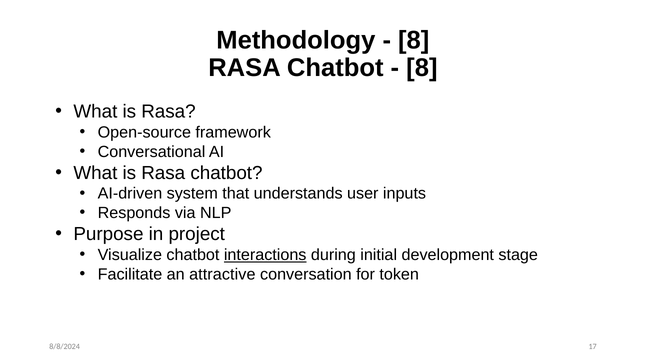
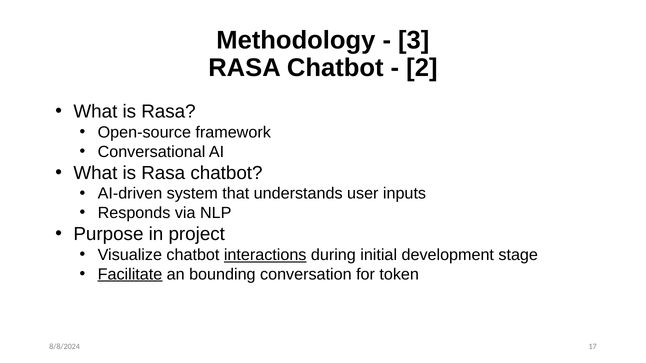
8: 8 -> 3 (414, 40)
8: 8 -> 2 (422, 68)
Facilitate underline: none -> present (130, 275)
attractive: attractive -> bounding (222, 275)
